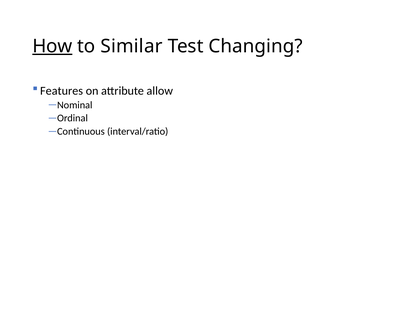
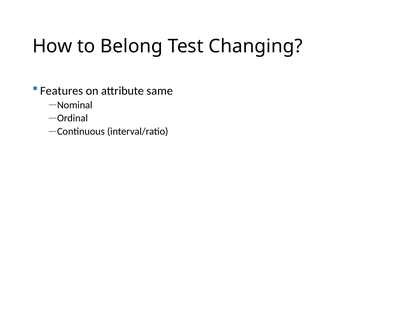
How underline: present -> none (52, 46)
Similar: Similar -> Belong (132, 46)
allow: allow -> same (160, 91)
